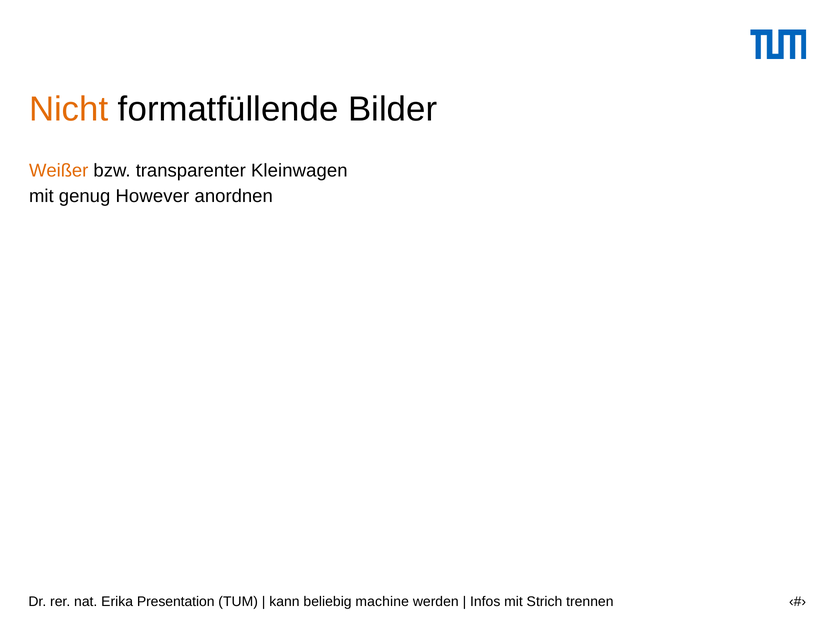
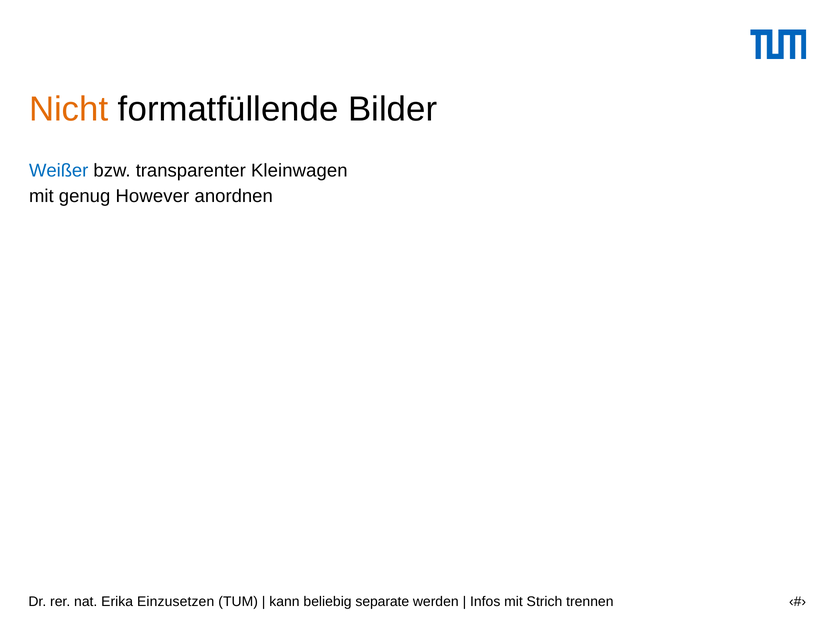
Weißer colour: orange -> blue (59, 171)
Presentation: Presentation -> Einzusetzen (176, 602)
machine: machine -> separate (382, 602)
